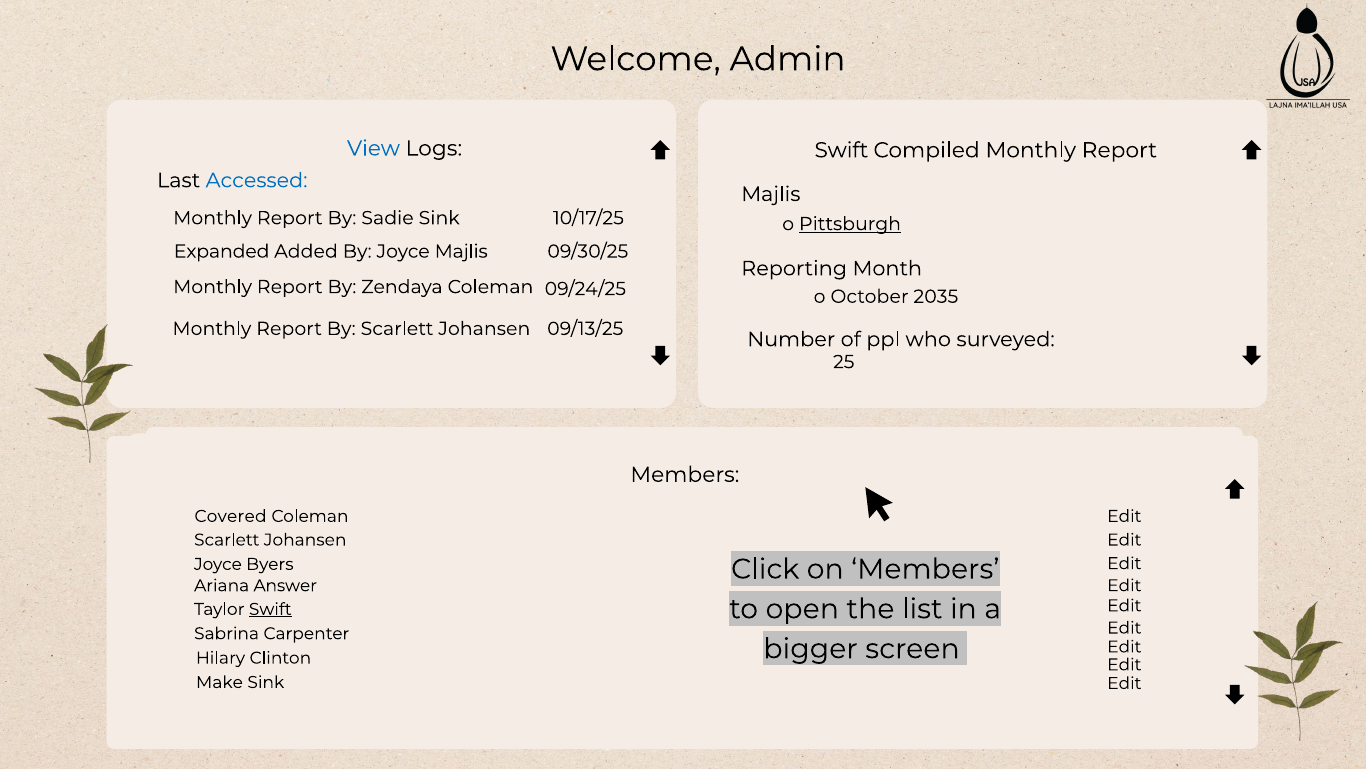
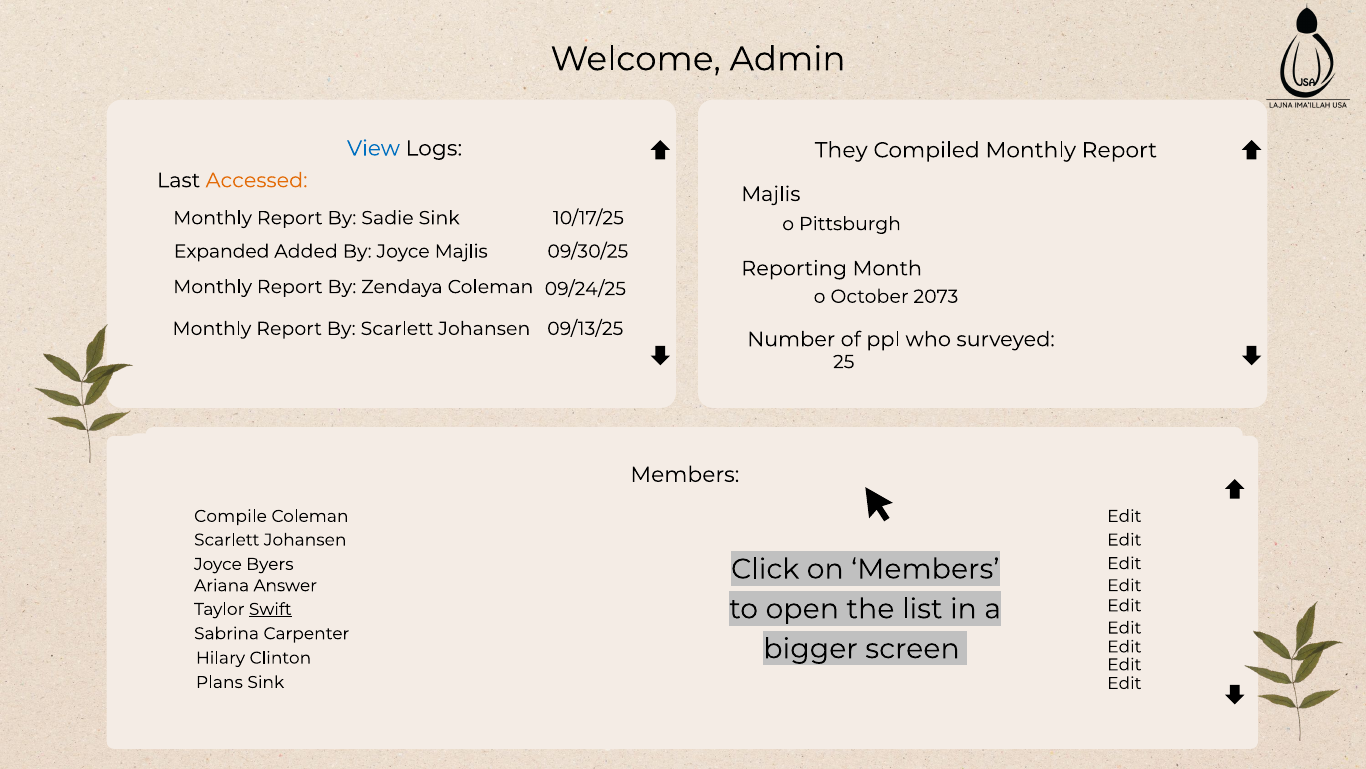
Swift: Swift -> They (841, 150)
Accessed colour: blue -> orange (257, 180)
Pittsburgh underline: present -> none (850, 224)
2035: 2035 -> 2073 (936, 296)
Covered: Covered -> Compile (230, 516)
Make: Make -> Plans (219, 682)
